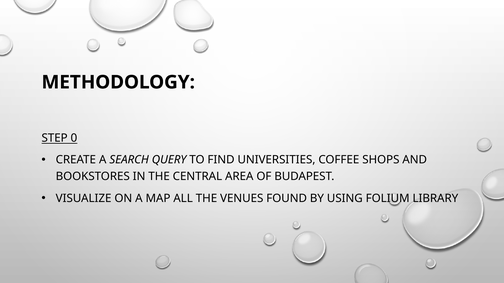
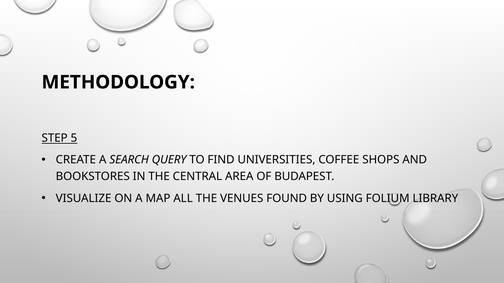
0: 0 -> 5 (74, 138)
